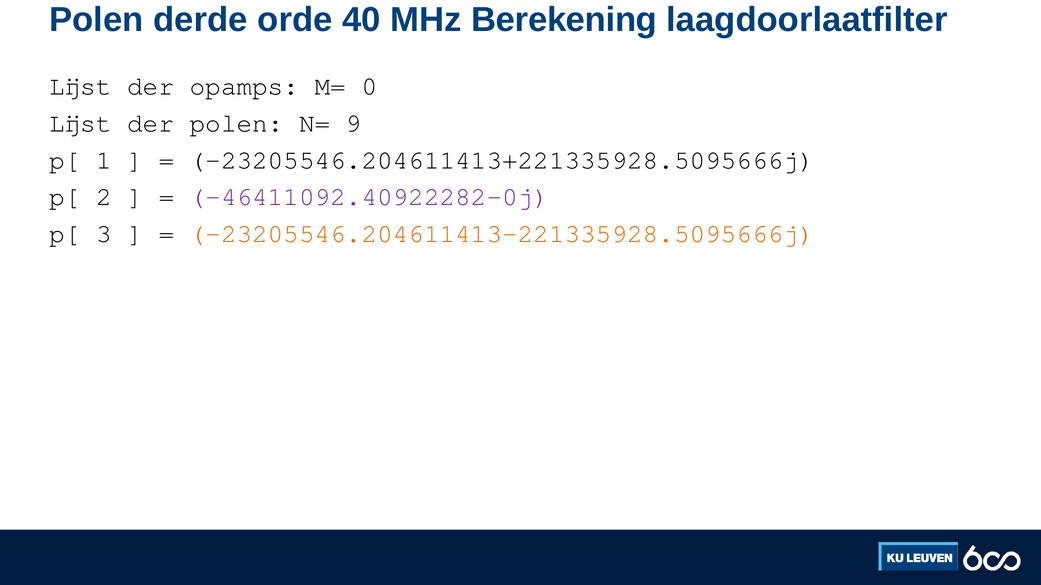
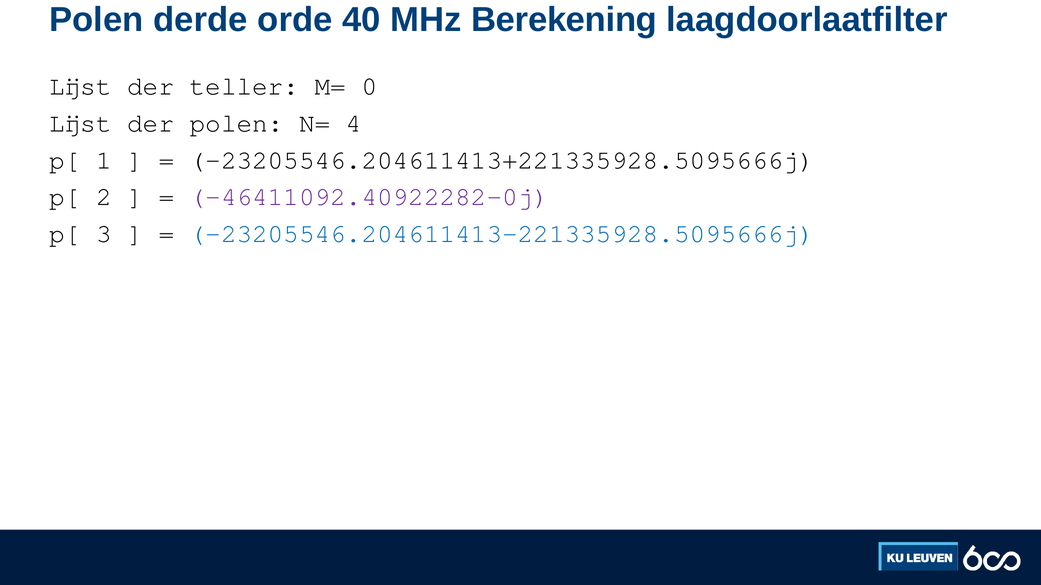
opamps: opamps -> teller (244, 86)
9: 9 -> 4 (354, 123)
-23205546.204611413-221335928.5095666j colour: orange -> blue (502, 234)
